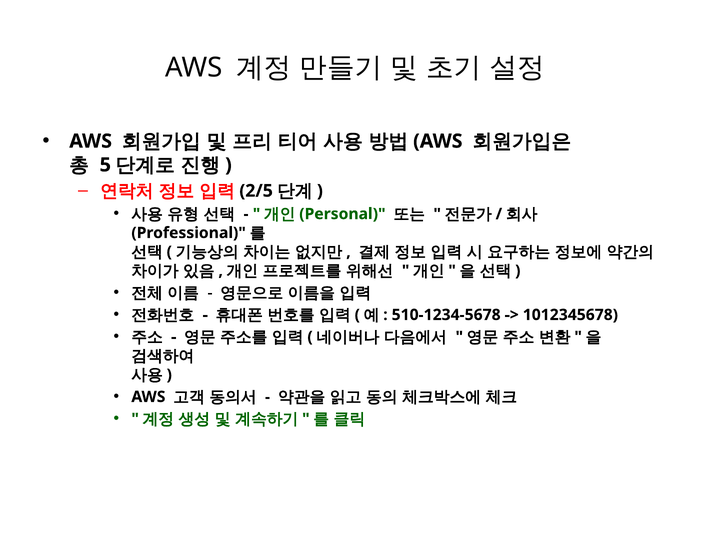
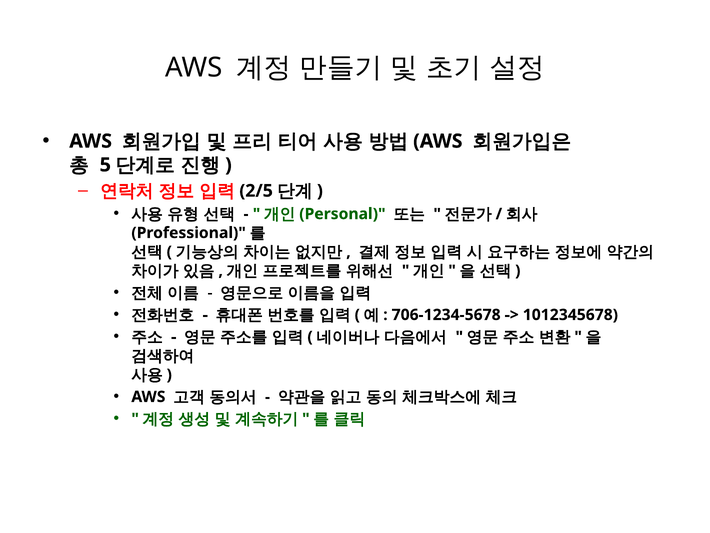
510-1234-5678: 510-1234-5678 -> 706-1234-5678 (446, 315)
